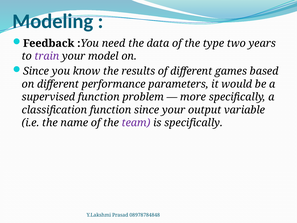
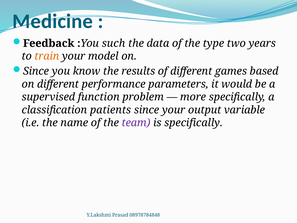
Modeling: Modeling -> Medicine (53, 21)
need: need -> such (114, 43)
train colour: purple -> orange (47, 56)
classification function: function -> patients (111, 110)
